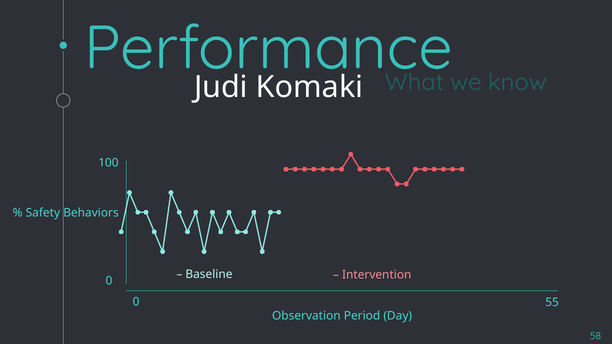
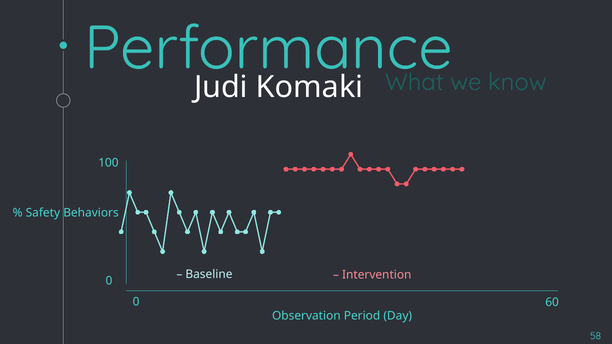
55: 55 -> 60 (552, 302)
